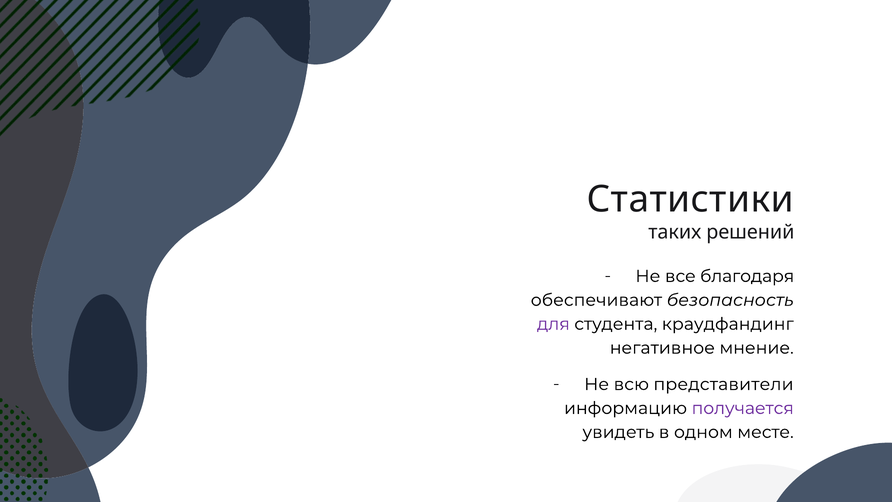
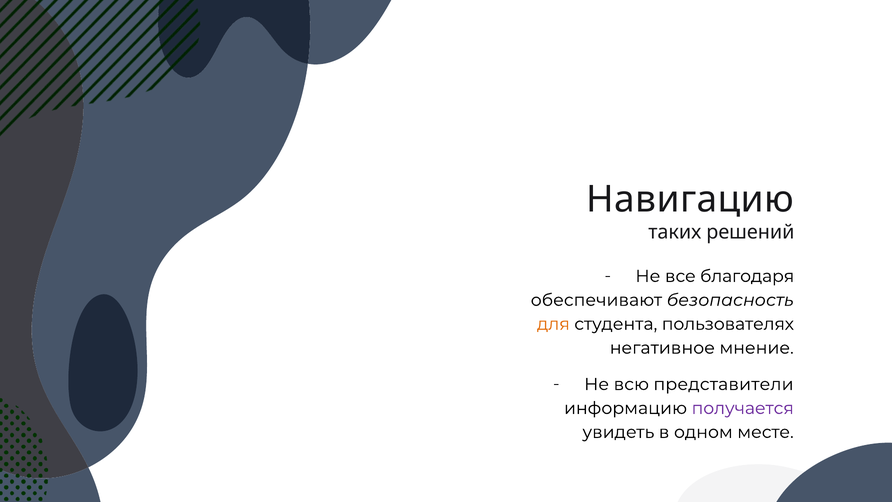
Статистики: Статистики -> Навигацию (690, 199)
для colour: purple -> orange (553, 324)
краудфандинг: краудфандинг -> пользователях (728, 324)
